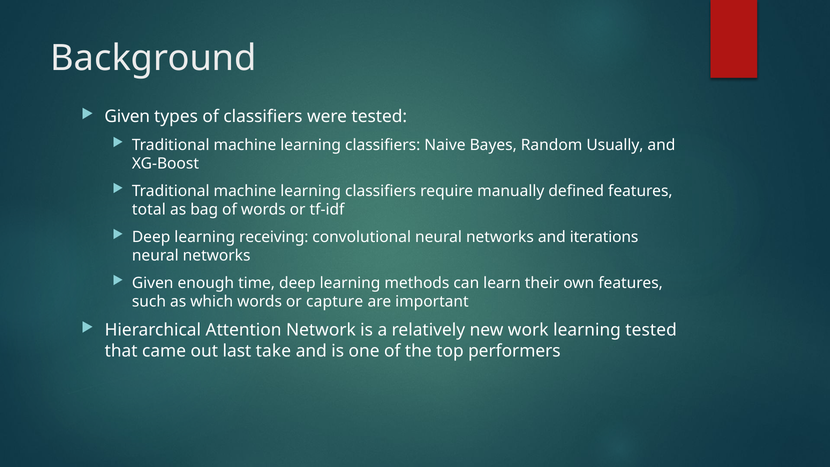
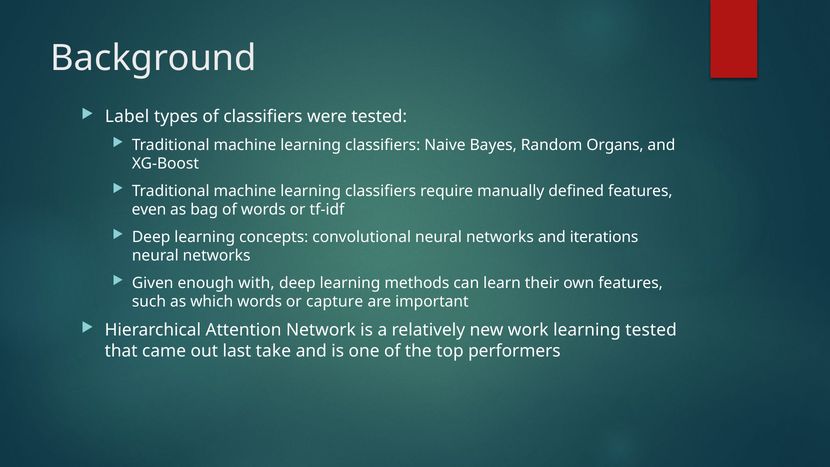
Given: Given -> Label (127, 117)
Usually: Usually -> Organs (615, 145)
total: total -> even (149, 210)
receiving: receiving -> concepts (274, 237)
time: time -> with (256, 283)
